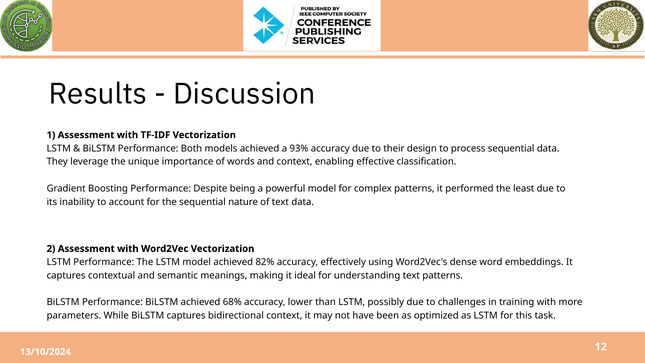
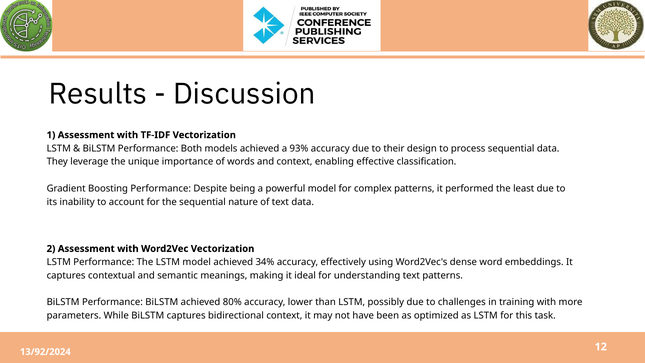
82%: 82% -> 34% (265, 262)
68%: 68% -> 80% (232, 302)
13/10/2024: 13/10/2024 -> 13/92/2024 (45, 352)
